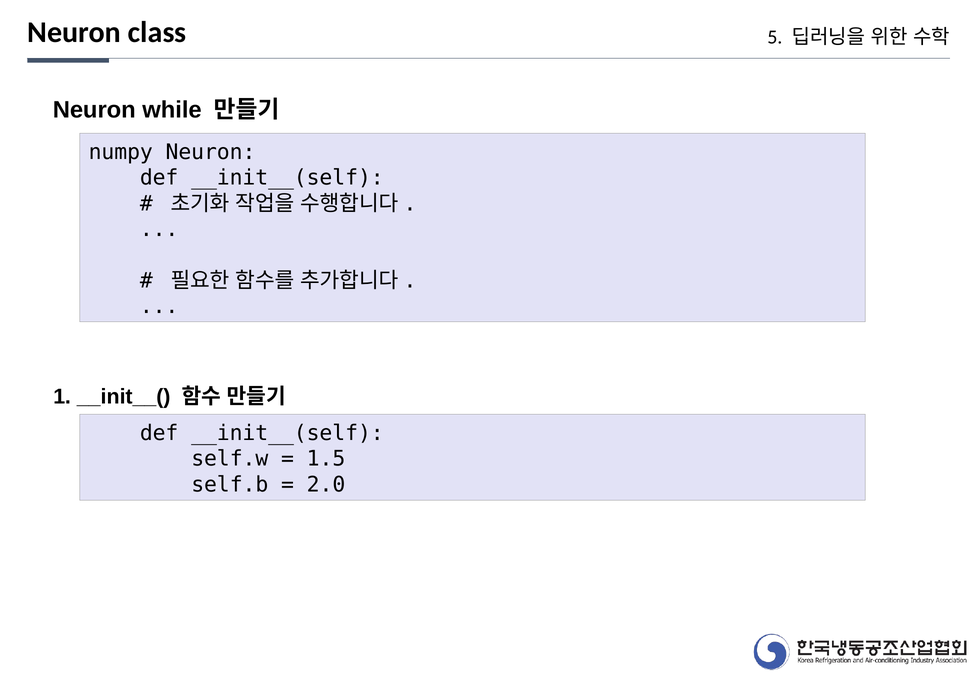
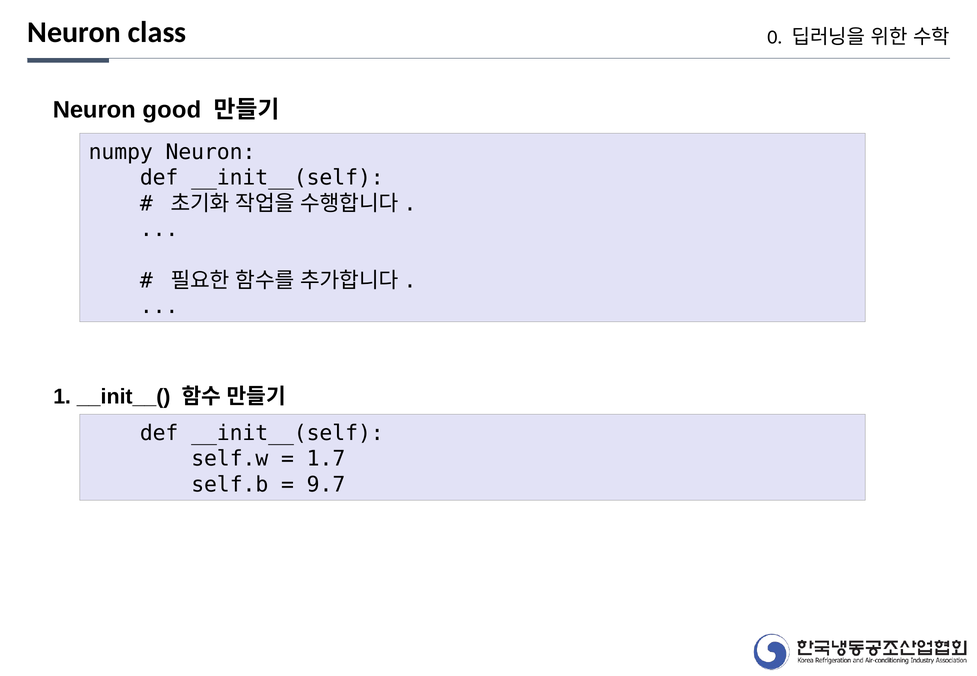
5: 5 -> 0 (775, 37)
while: while -> good (172, 110)
1.5: 1.5 -> 1.7 (326, 459)
2.0: 2.0 -> 9.7 (326, 485)
